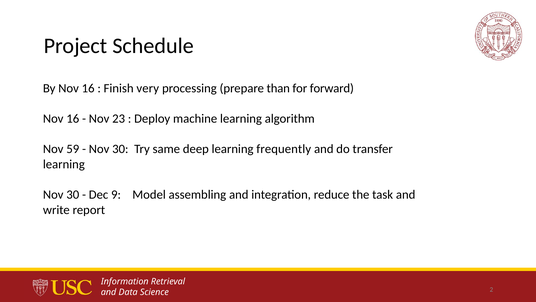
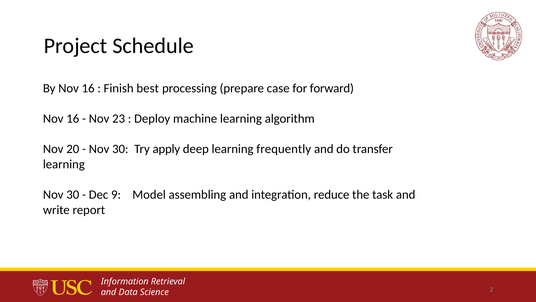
very: very -> best (148, 88)
than: than -> case (278, 88)
59: 59 -> 20 (73, 149)
same: same -> apply (166, 149)
